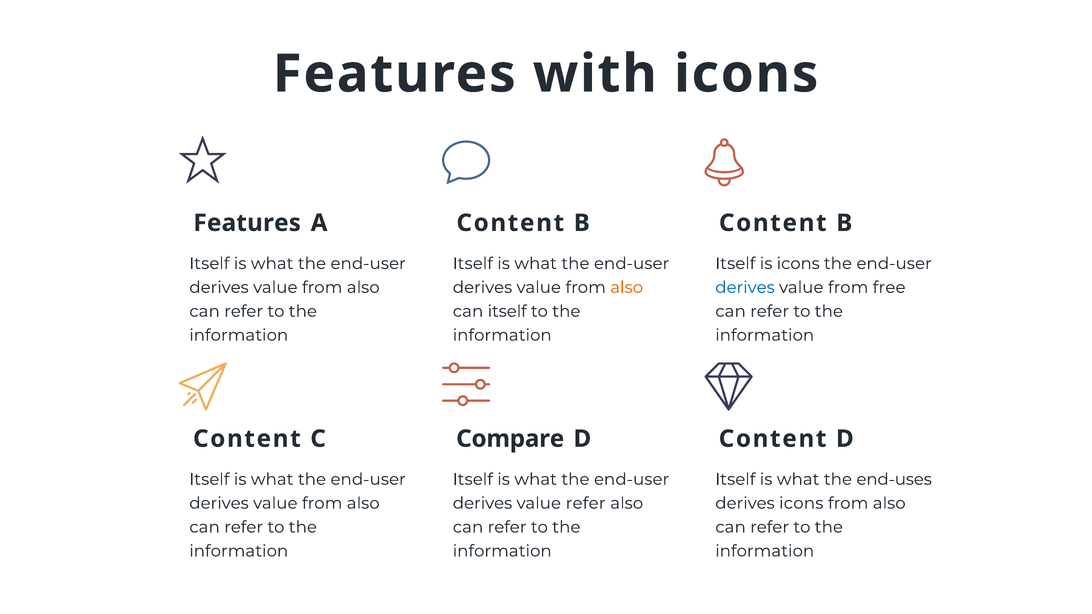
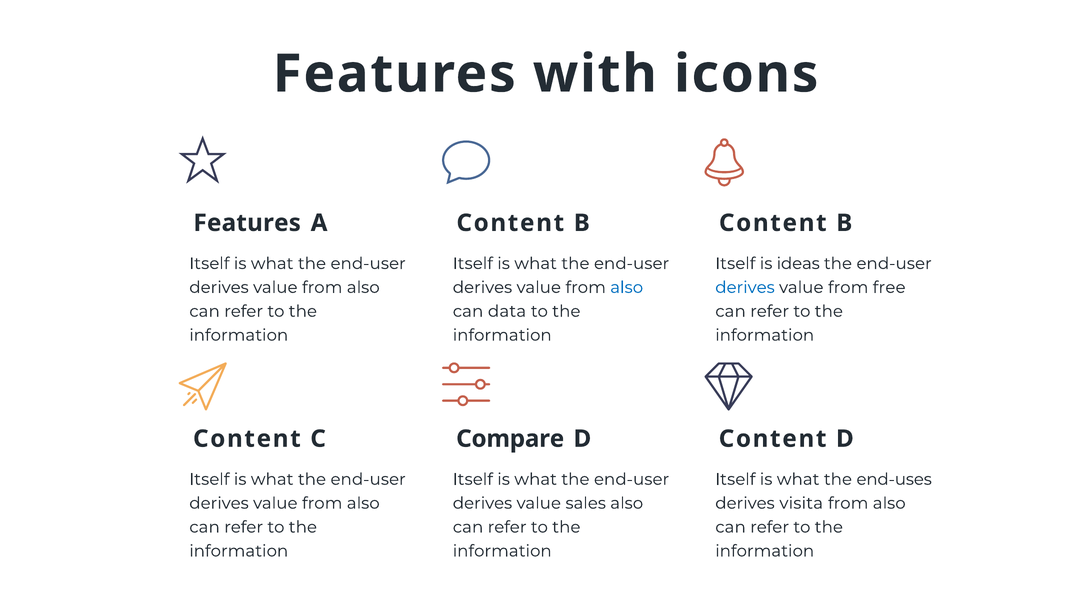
is icons: icons -> ideas (798, 264)
also colour: orange -> blue (627, 288)
can itself: itself -> data (507, 311)
value refer: refer -> sales (586, 503)
derives icons: icons -> visita (801, 503)
